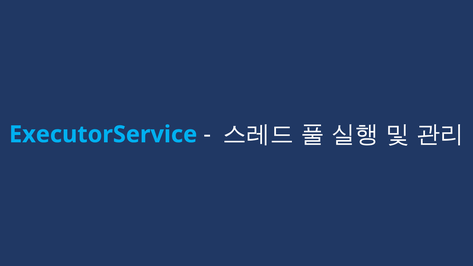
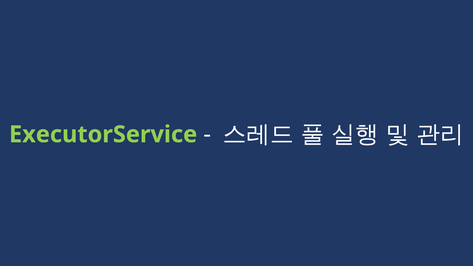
ExecutorService colour: light blue -> light green (103, 134)
